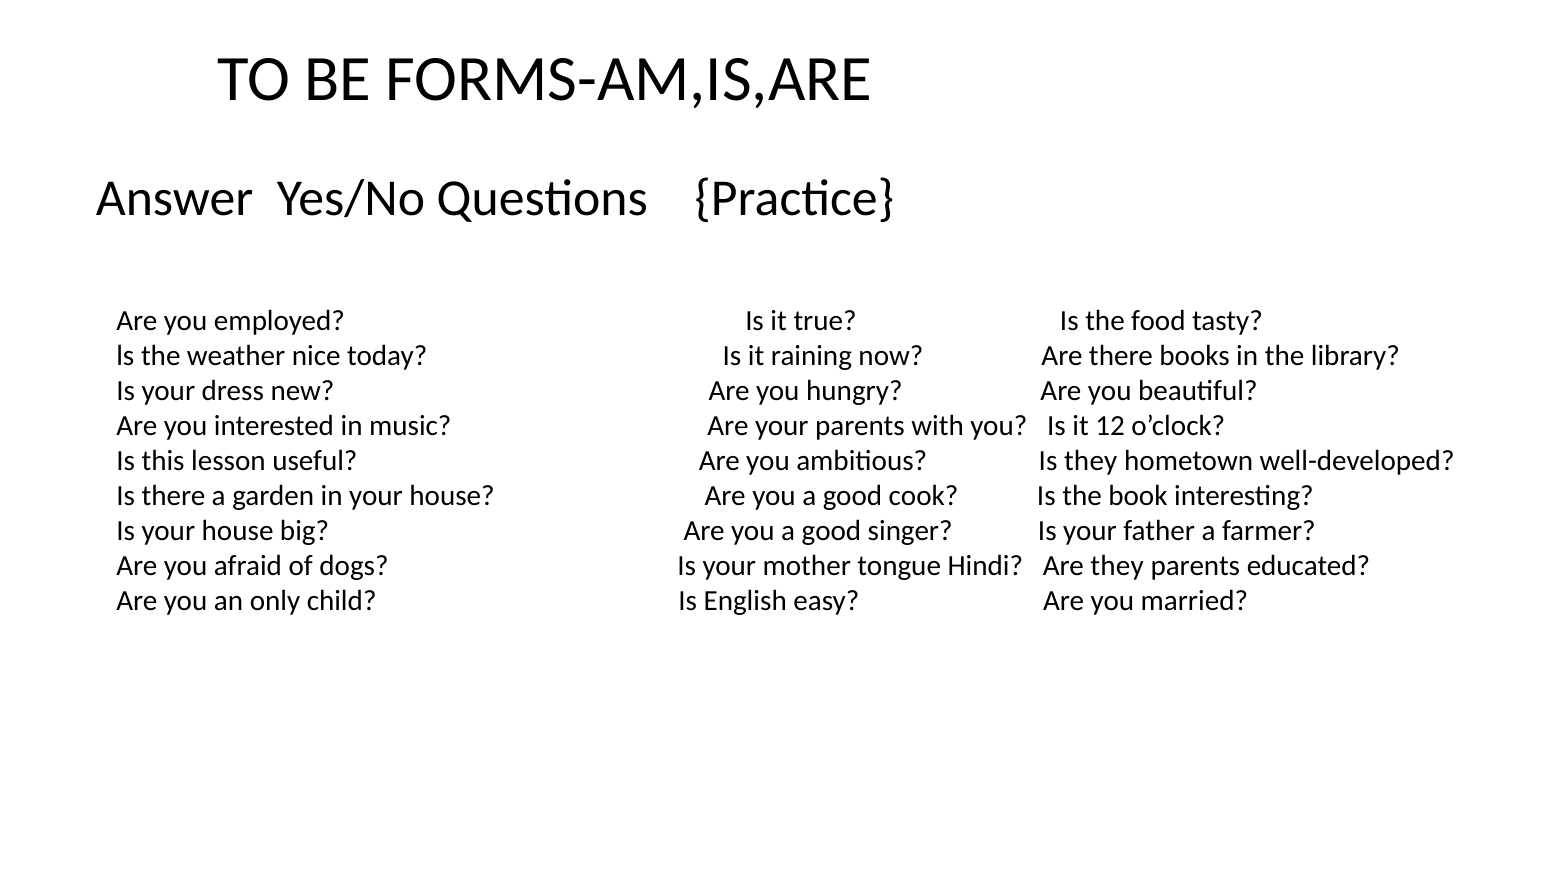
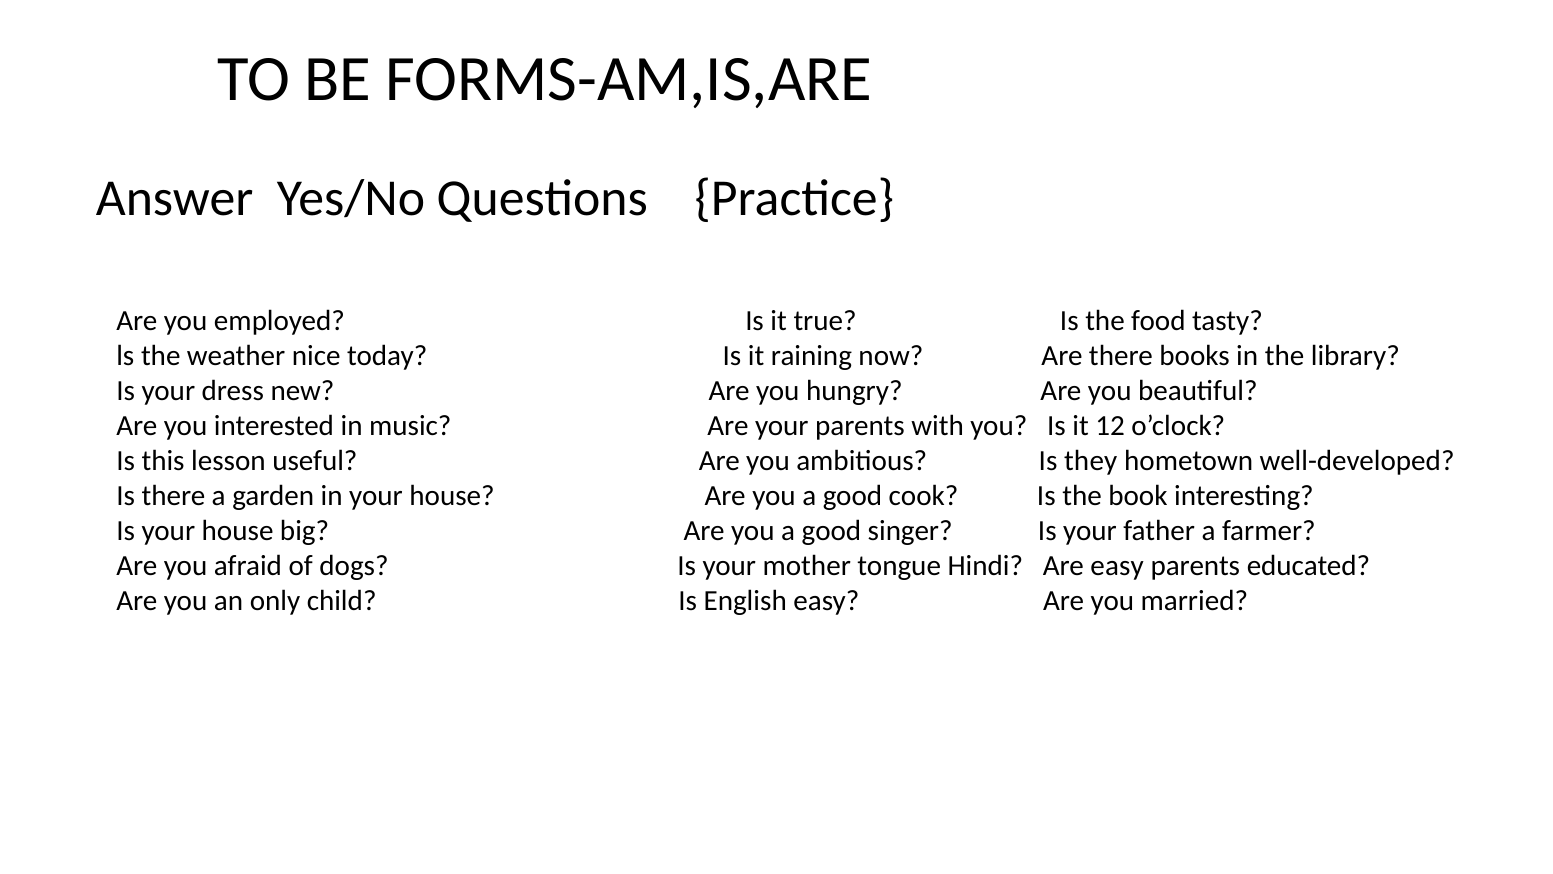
Are they: they -> easy (1117, 566)
